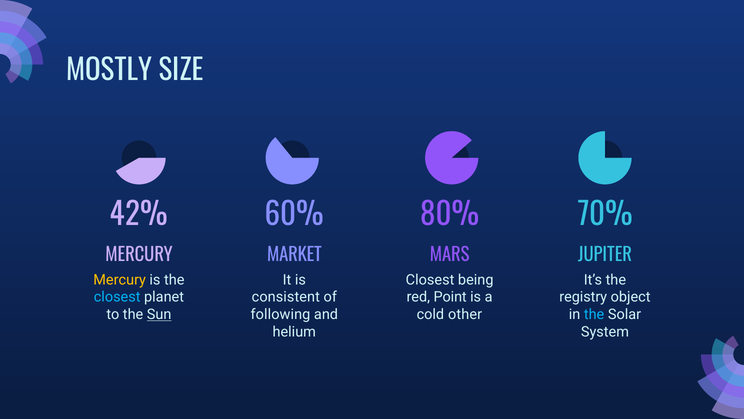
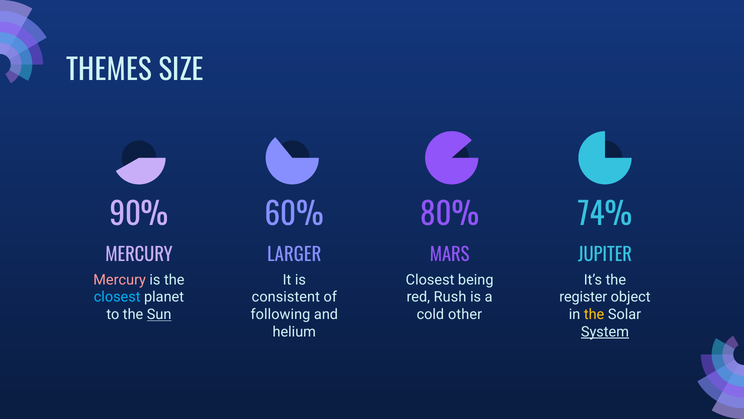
MOSTLY: MOSTLY -> THEMES (109, 71)
42%: 42% -> 90% (139, 215)
70%: 70% -> 74% (605, 215)
MARKET: MARKET -> LARGER (294, 255)
Mercury colour: yellow -> pink (120, 279)
Point: Point -> Rush (450, 297)
registry: registry -> register (583, 297)
the colour: light blue -> yellow (594, 314)
System underline: none -> present (605, 332)
